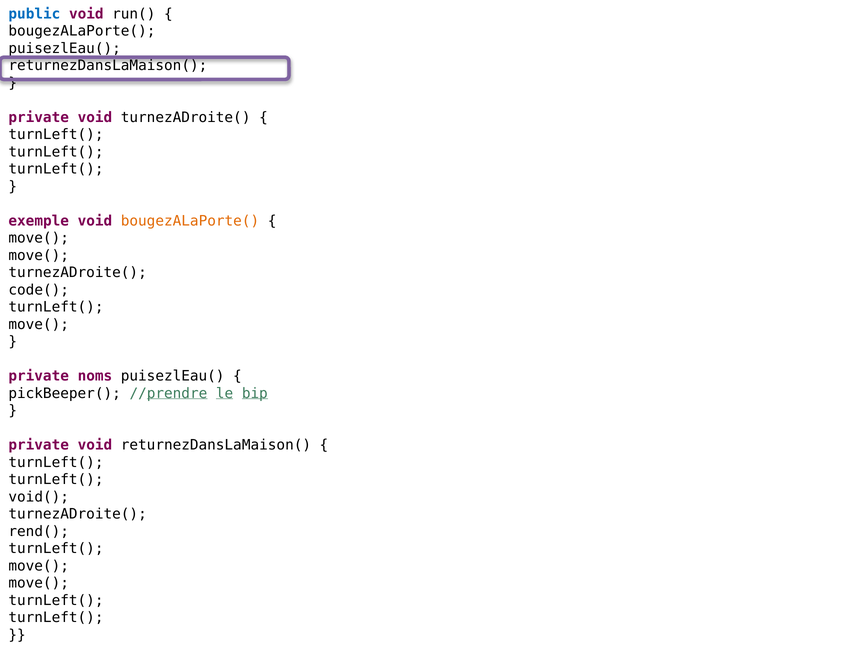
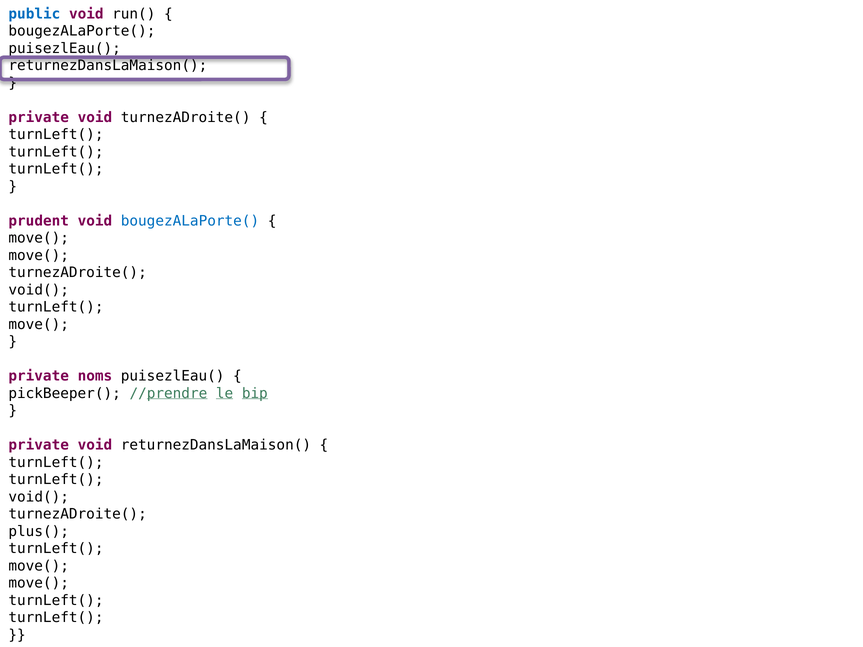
exemple: exemple -> prudent (39, 221)
bougezALaPorte( colour: orange -> blue (190, 221)
code(: code( -> void( (39, 290)
rend(: rend( -> plus( (39, 532)
